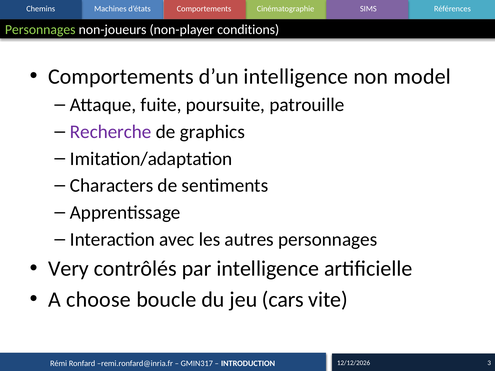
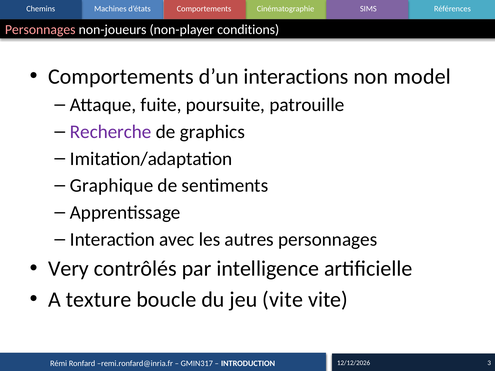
Personnages colour: light green -> pink (40, 30)
d’un intelligence: intelligence -> interactions (296, 77)
Characters: Characters -> Graphique (112, 186)
choose: choose -> texture (99, 300)
jeu cars: cars -> vite (283, 300)
